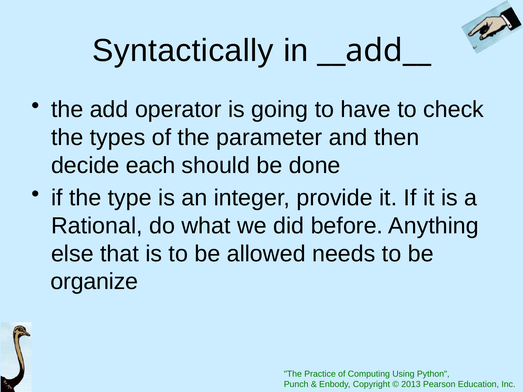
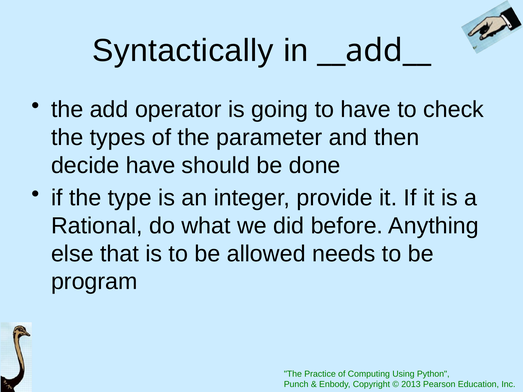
decide each: each -> have (151, 166)
organize: organize -> program (94, 282)
